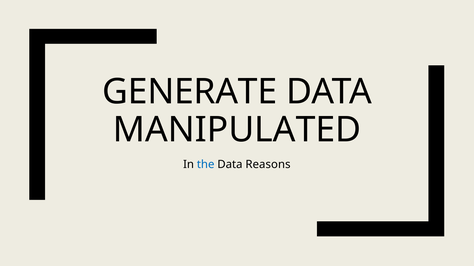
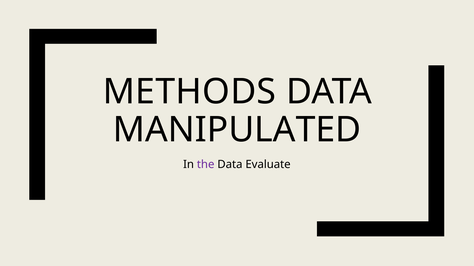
GENERATE: GENERATE -> METHODS (189, 92)
the colour: blue -> purple (206, 165)
Reasons: Reasons -> Evaluate (268, 165)
